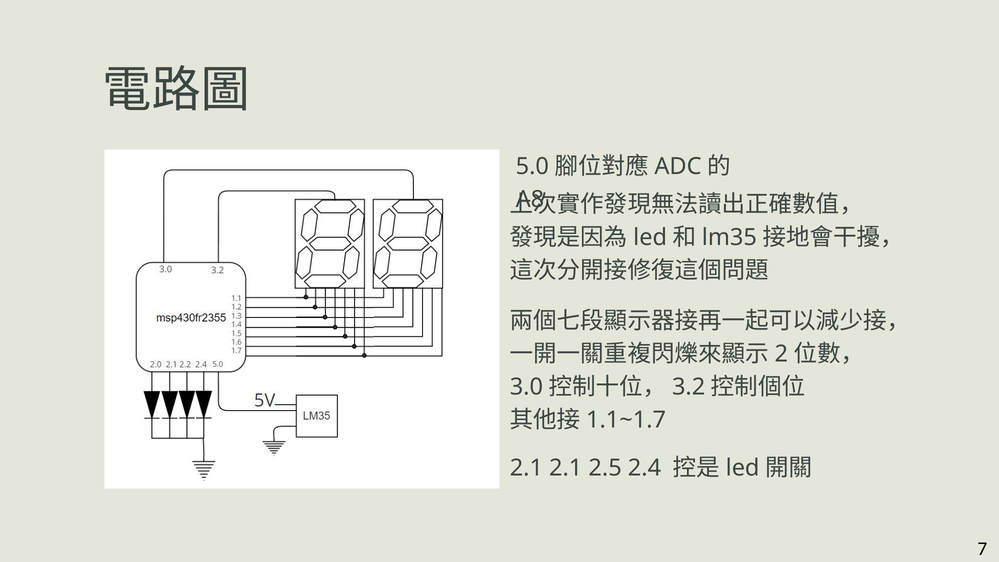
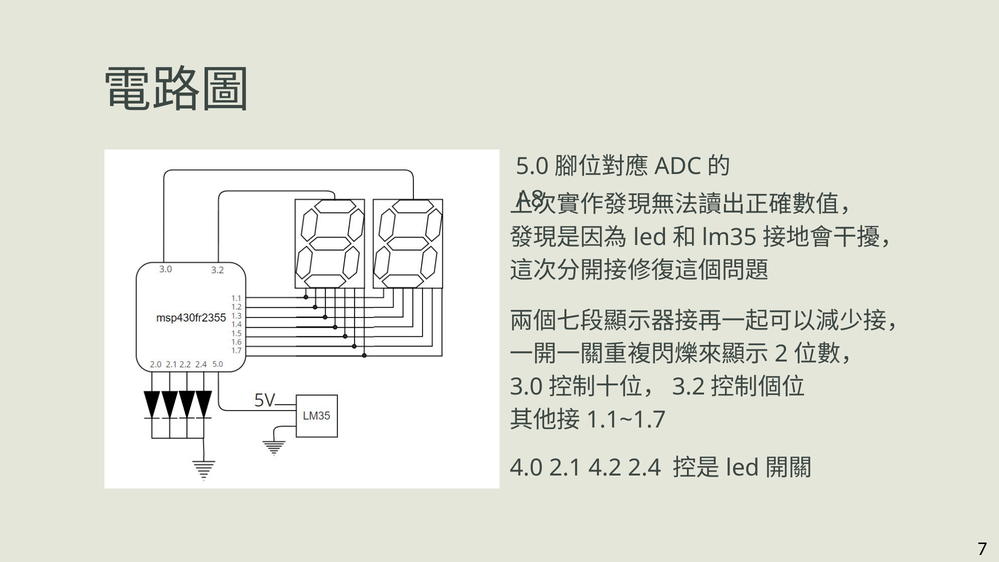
2.1: 2.1 -> 4.0 (526, 468)
2.5: 2.5 -> 4.2 (605, 468)
